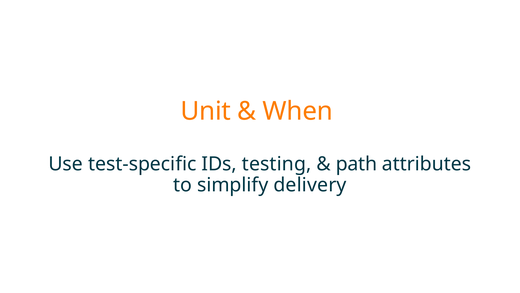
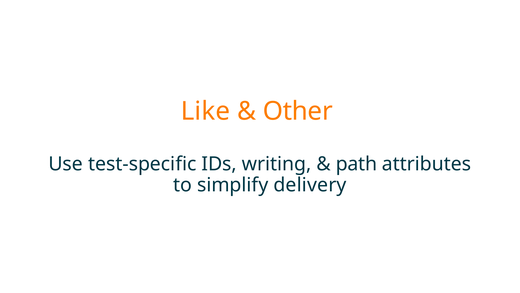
Unit: Unit -> Like (206, 111)
When: When -> Other (298, 111)
testing: testing -> writing (277, 164)
